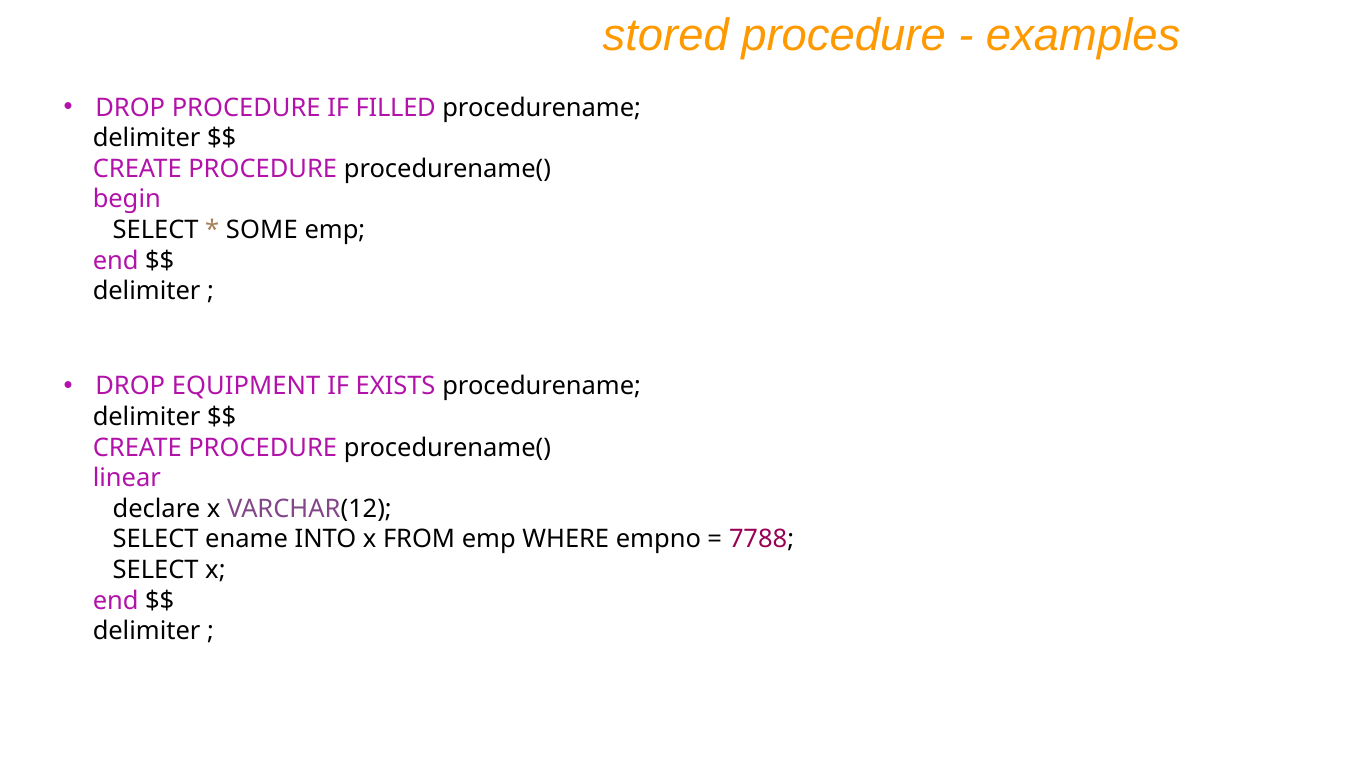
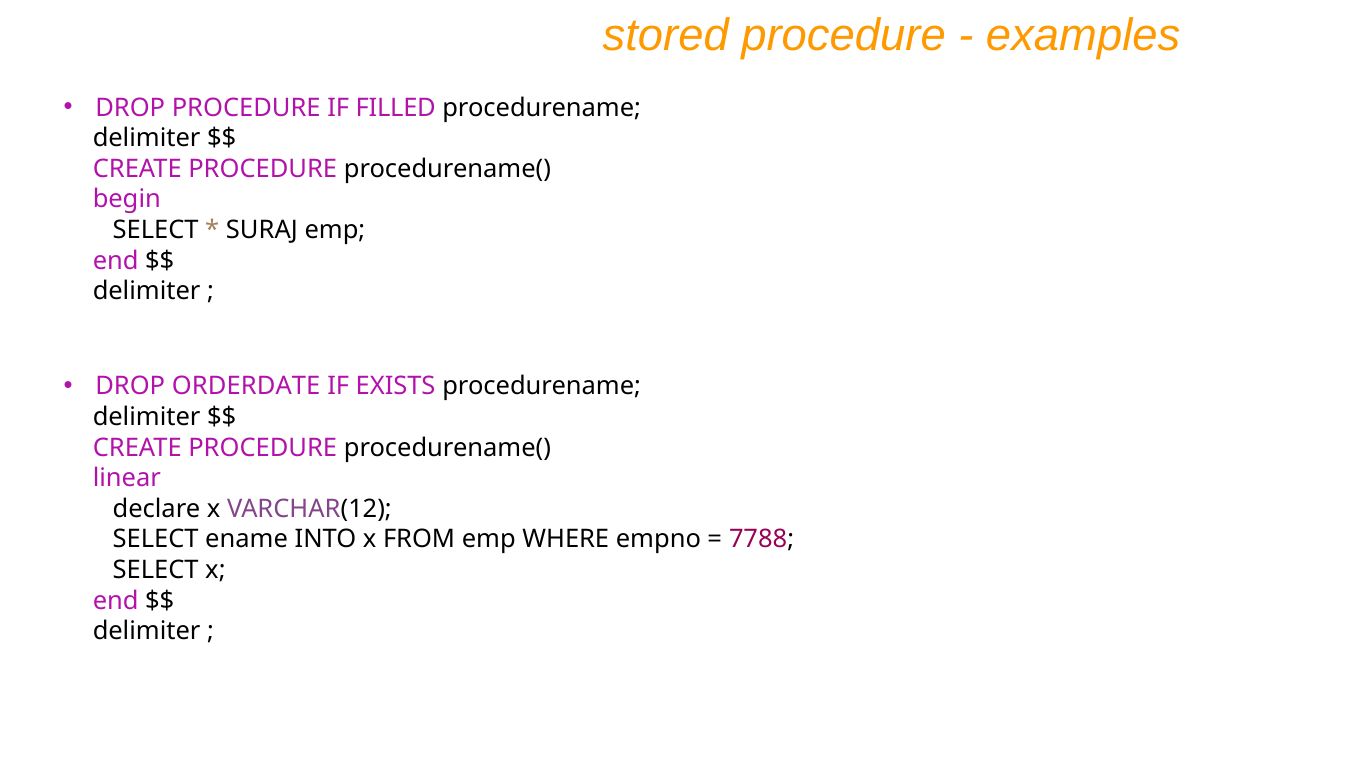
SOME: SOME -> SURAJ (262, 230)
EQUIPMENT: EQUIPMENT -> ORDERDATE (246, 386)
